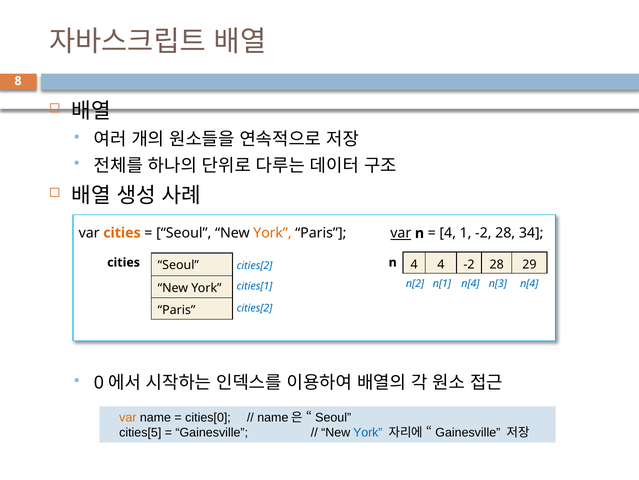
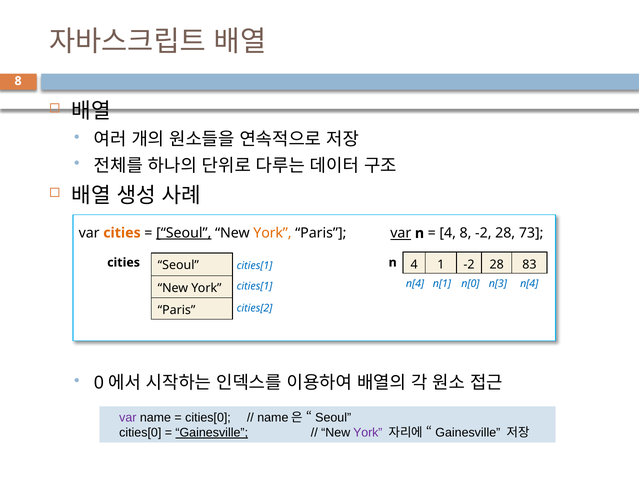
Seoul underline: none -> present (184, 232)
4 1: 1 -> 8 (466, 233)
34: 34 -> 73 (531, 233)
cities cities[2: cities[2 -> cities[1 (255, 265)
4 4: 4 -> 1 (441, 264)
29: 29 -> 83 (529, 264)
n[2: n[2 -> n[4 (415, 283)
n[1 n[4: n[4 -> n[0 (470, 283)
var colour: orange -> purple (128, 417)
cities[5: cities[5 -> cities[0 (140, 432)
Gainesville underline: none -> present (212, 432)
York colour: blue -> purple (368, 432)
